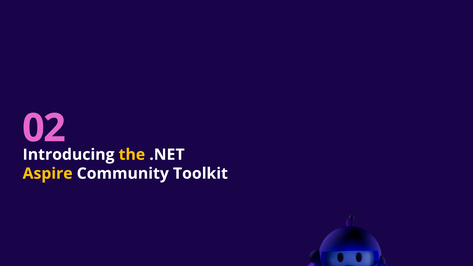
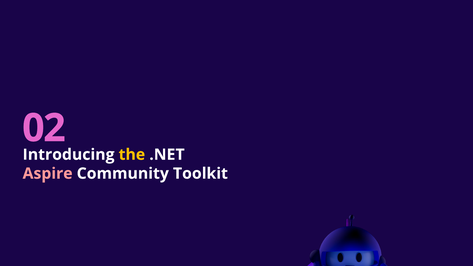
Aspire colour: yellow -> pink (48, 174)
